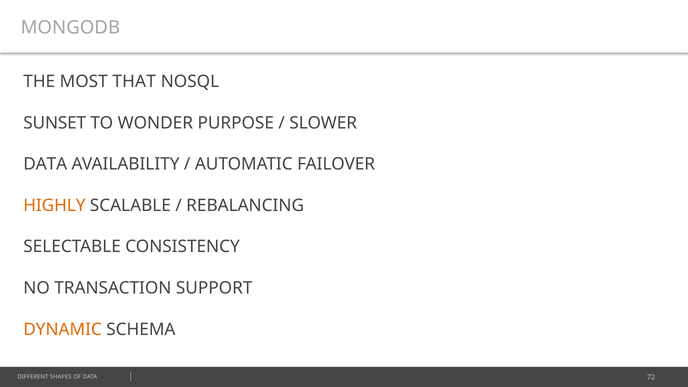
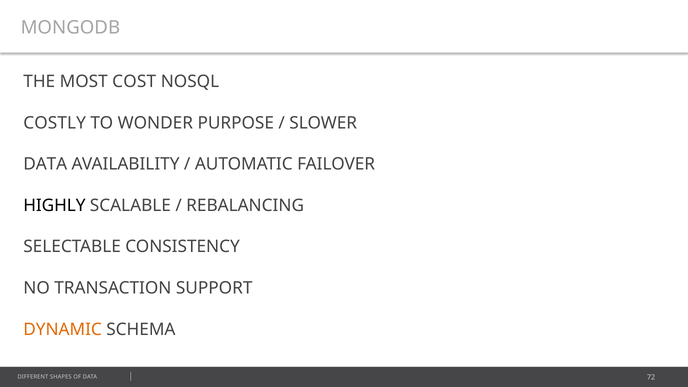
THAT: THAT -> COST (134, 82)
SUNSET: SUNSET -> COSTLY (55, 123)
HIGHLY colour: orange -> black (54, 206)
